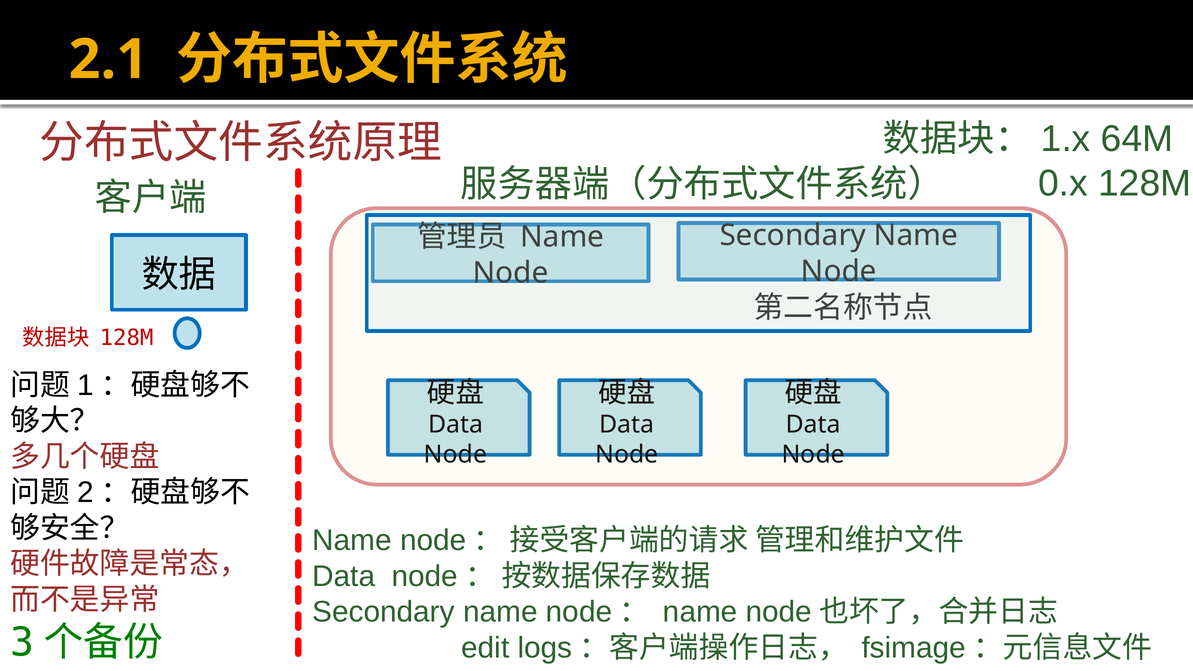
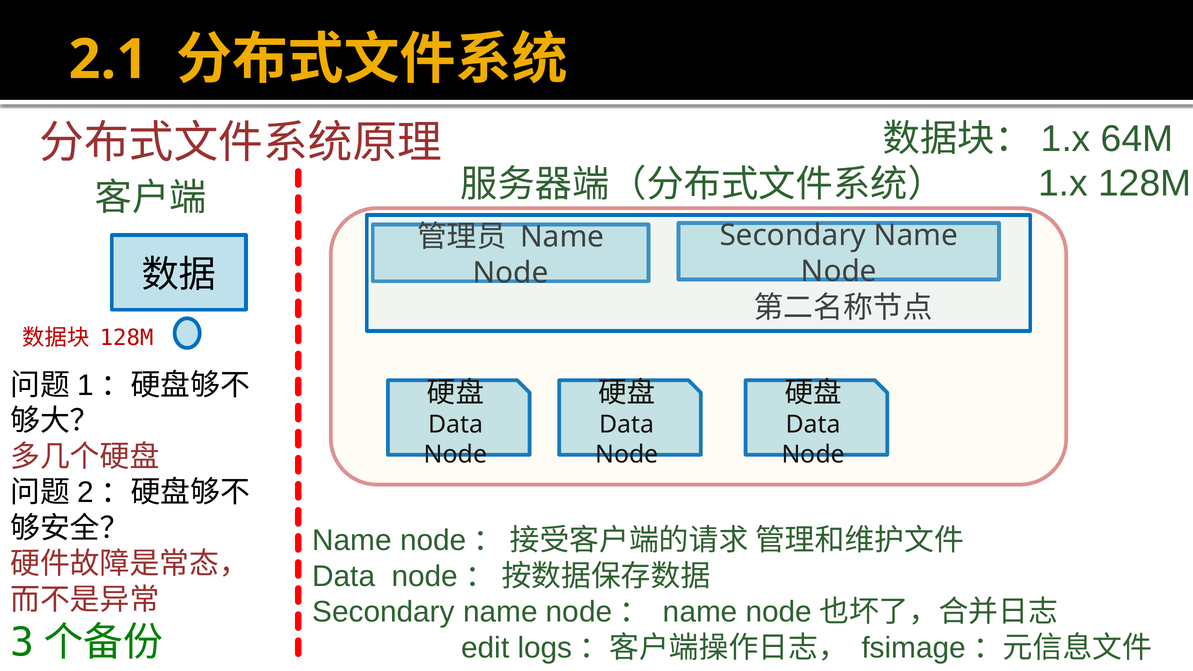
0.x: 0.x -> 1.x (1063, 184)
